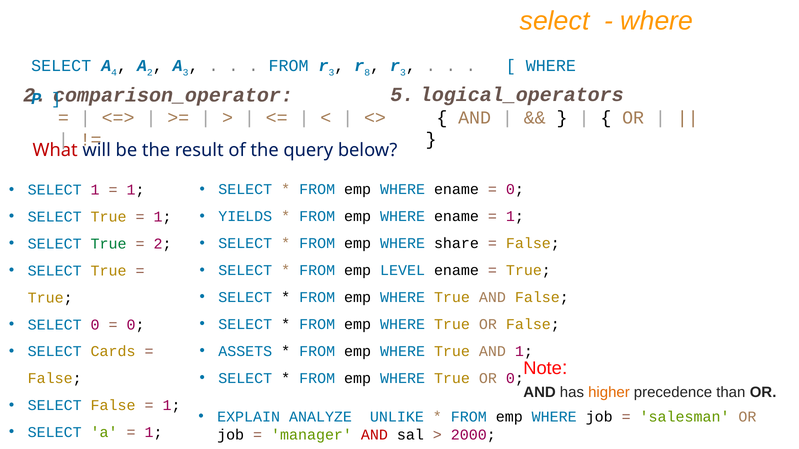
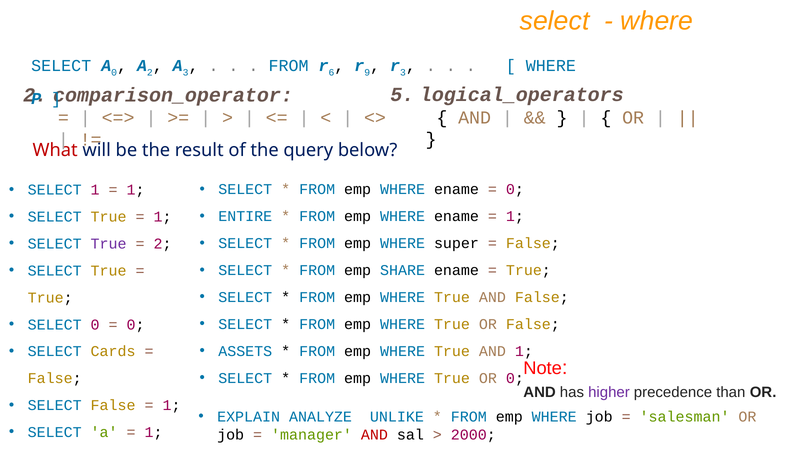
A 4: 4 -> 0 (114, 72)
3: 3 -> 6 (331, 72)
8: 8 -> 9 (367, 72)
YIELDS: YIELDS -> ENTIRE (245, 217)
share: share -> super (456, 244)
True colour: green -> purple (109, 244)
LEVEL: LEVEL -> SHARE (403, 271)
higher colour: orange -> purple (609, 393)
